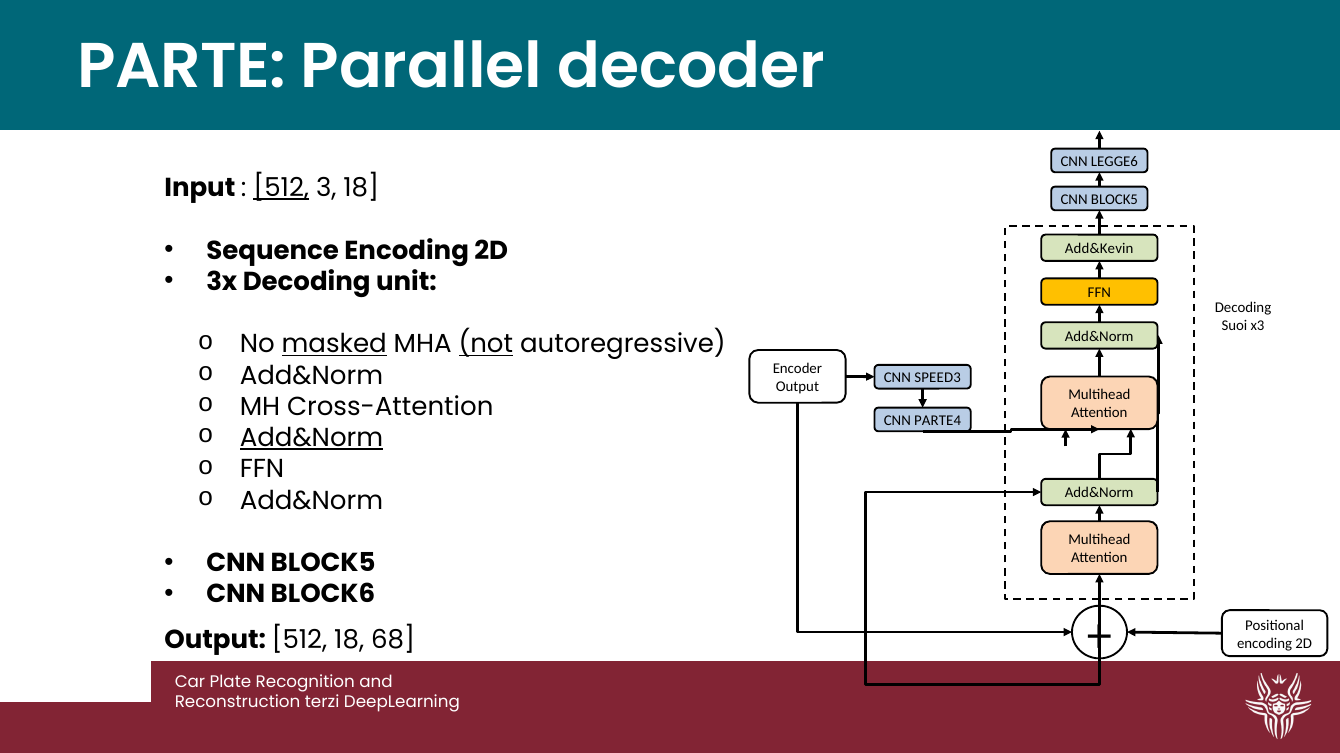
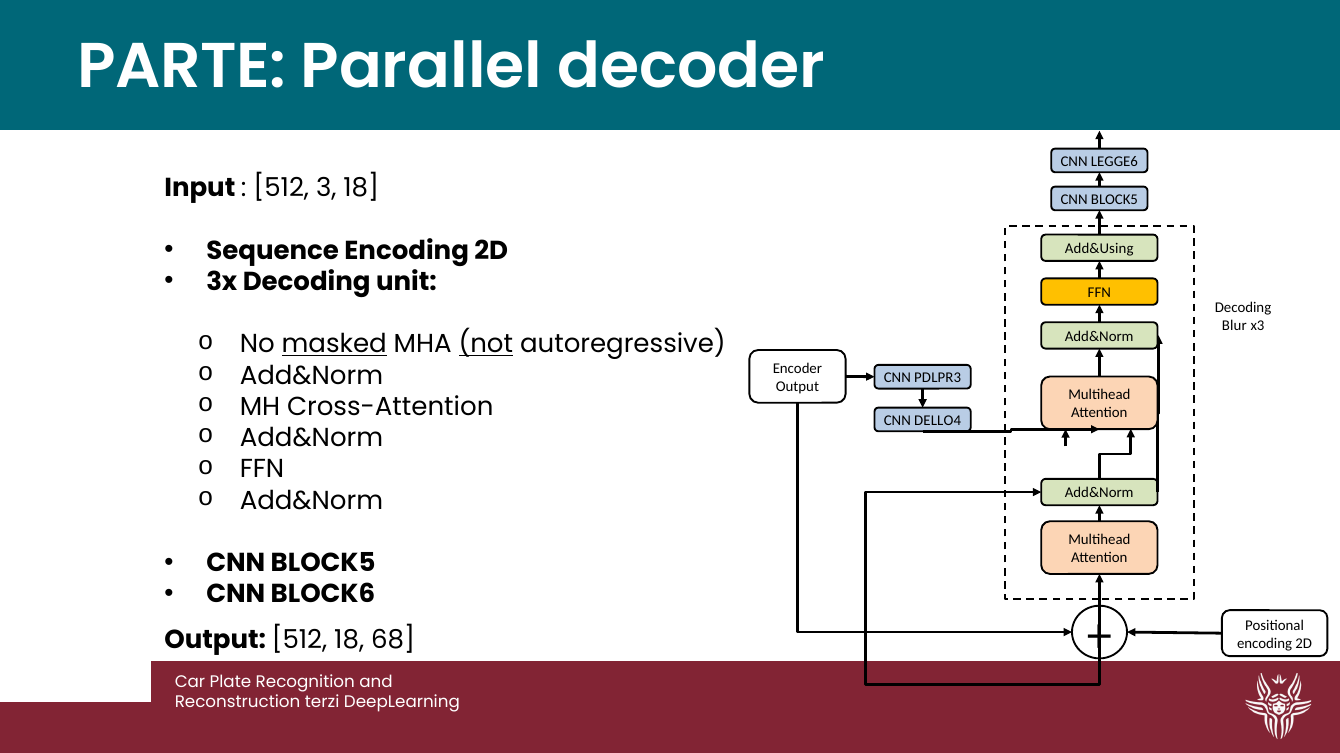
512 underline: present -> none (281, 188)
Add&Kevin: Add&Kevin -> Add&Using (1099, 249)
Suoi: Suoi -> Blur (1234, 326)
SPEED3: SPEED3 -> PDLPR3 (938, 378)
PARTE4: PARTE4 -> DELLO4 (938, 421)
Add&Norm underline: present -> none (312, 438)
